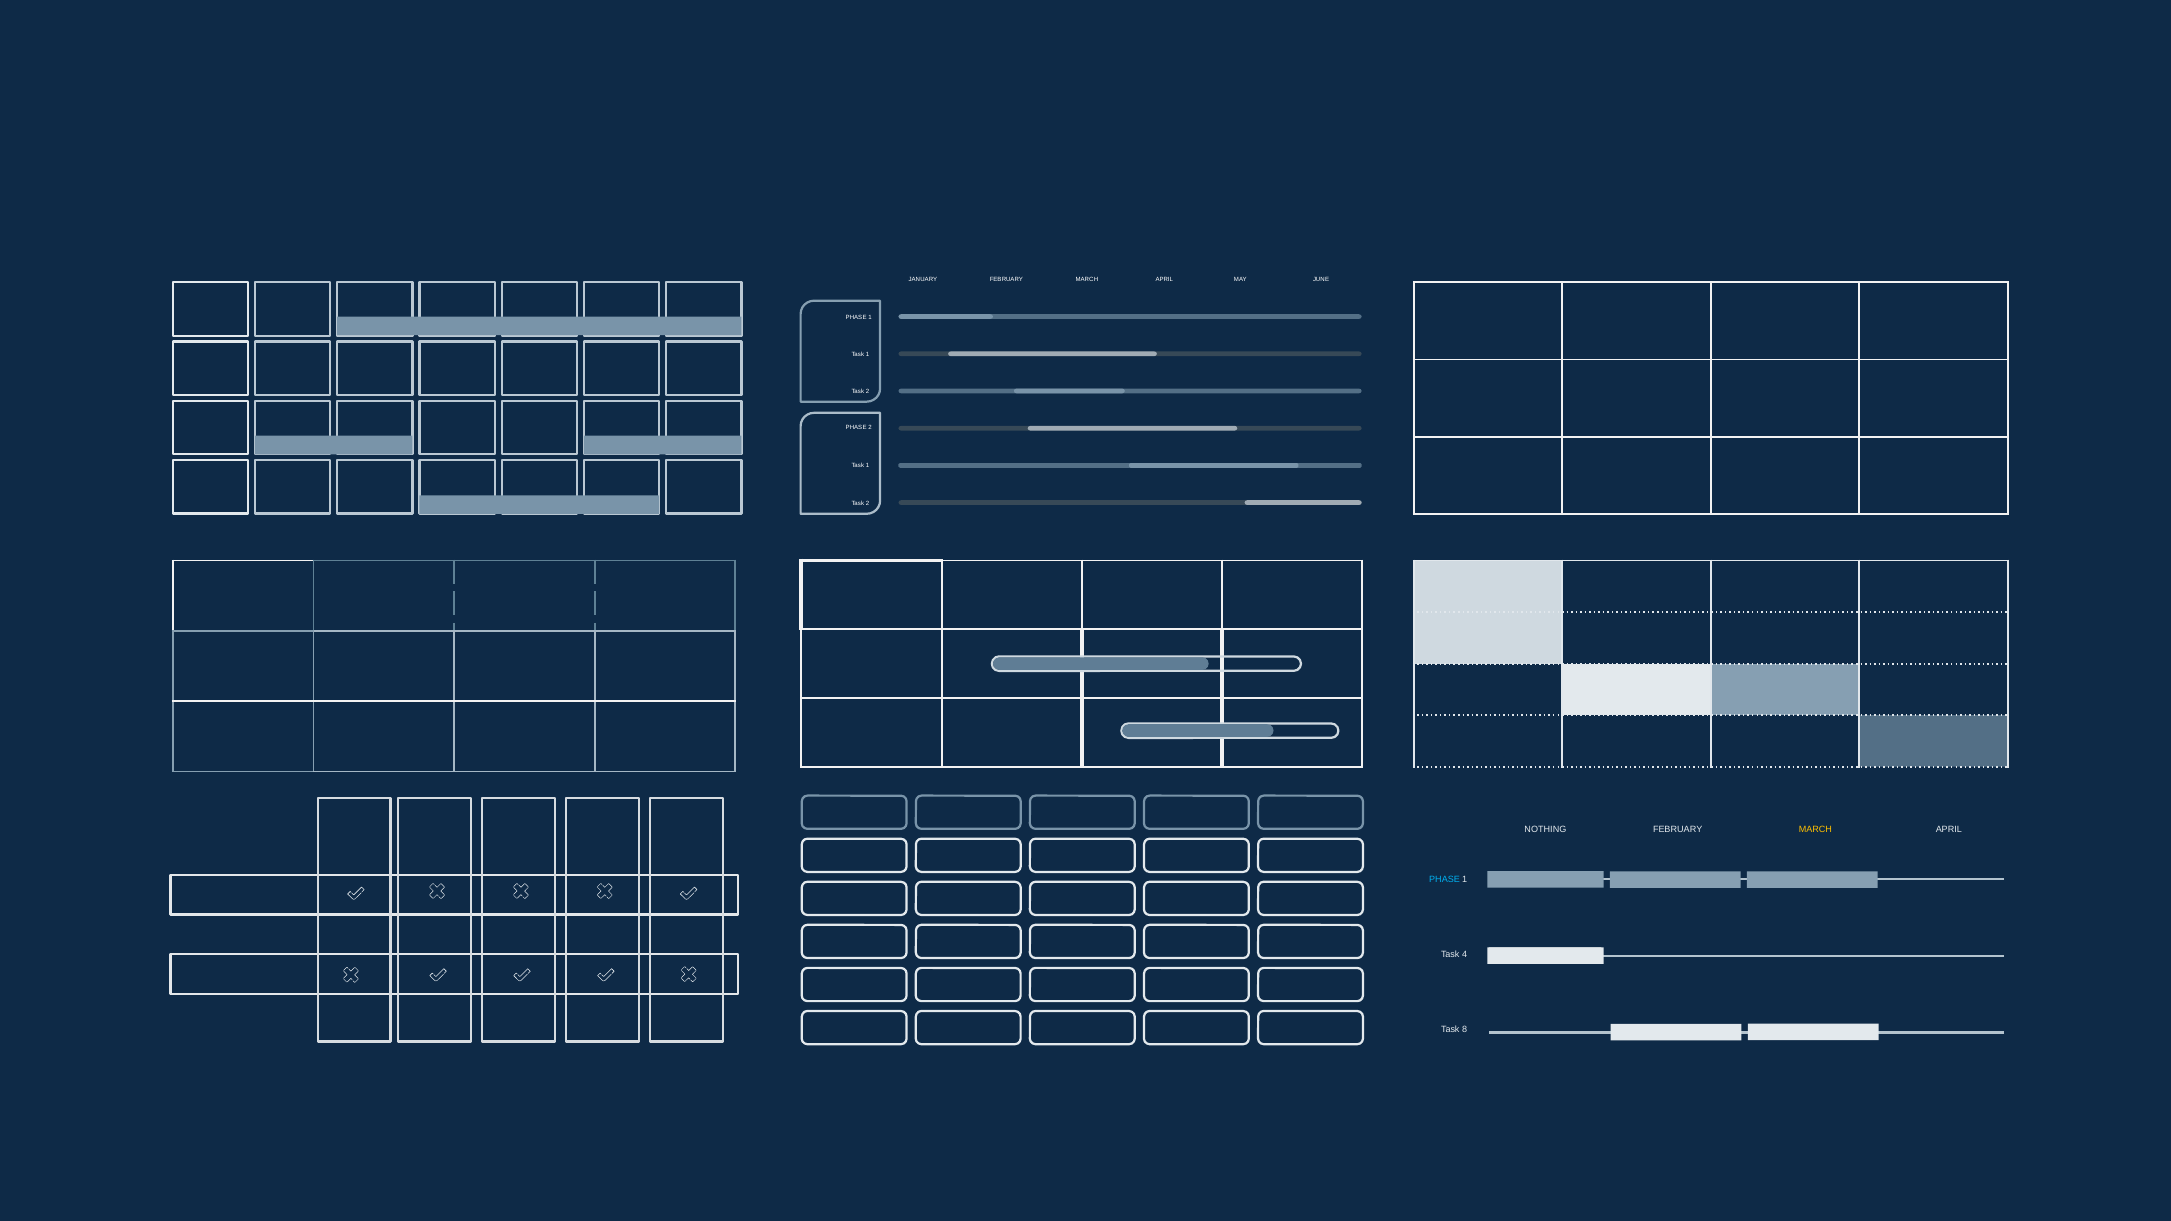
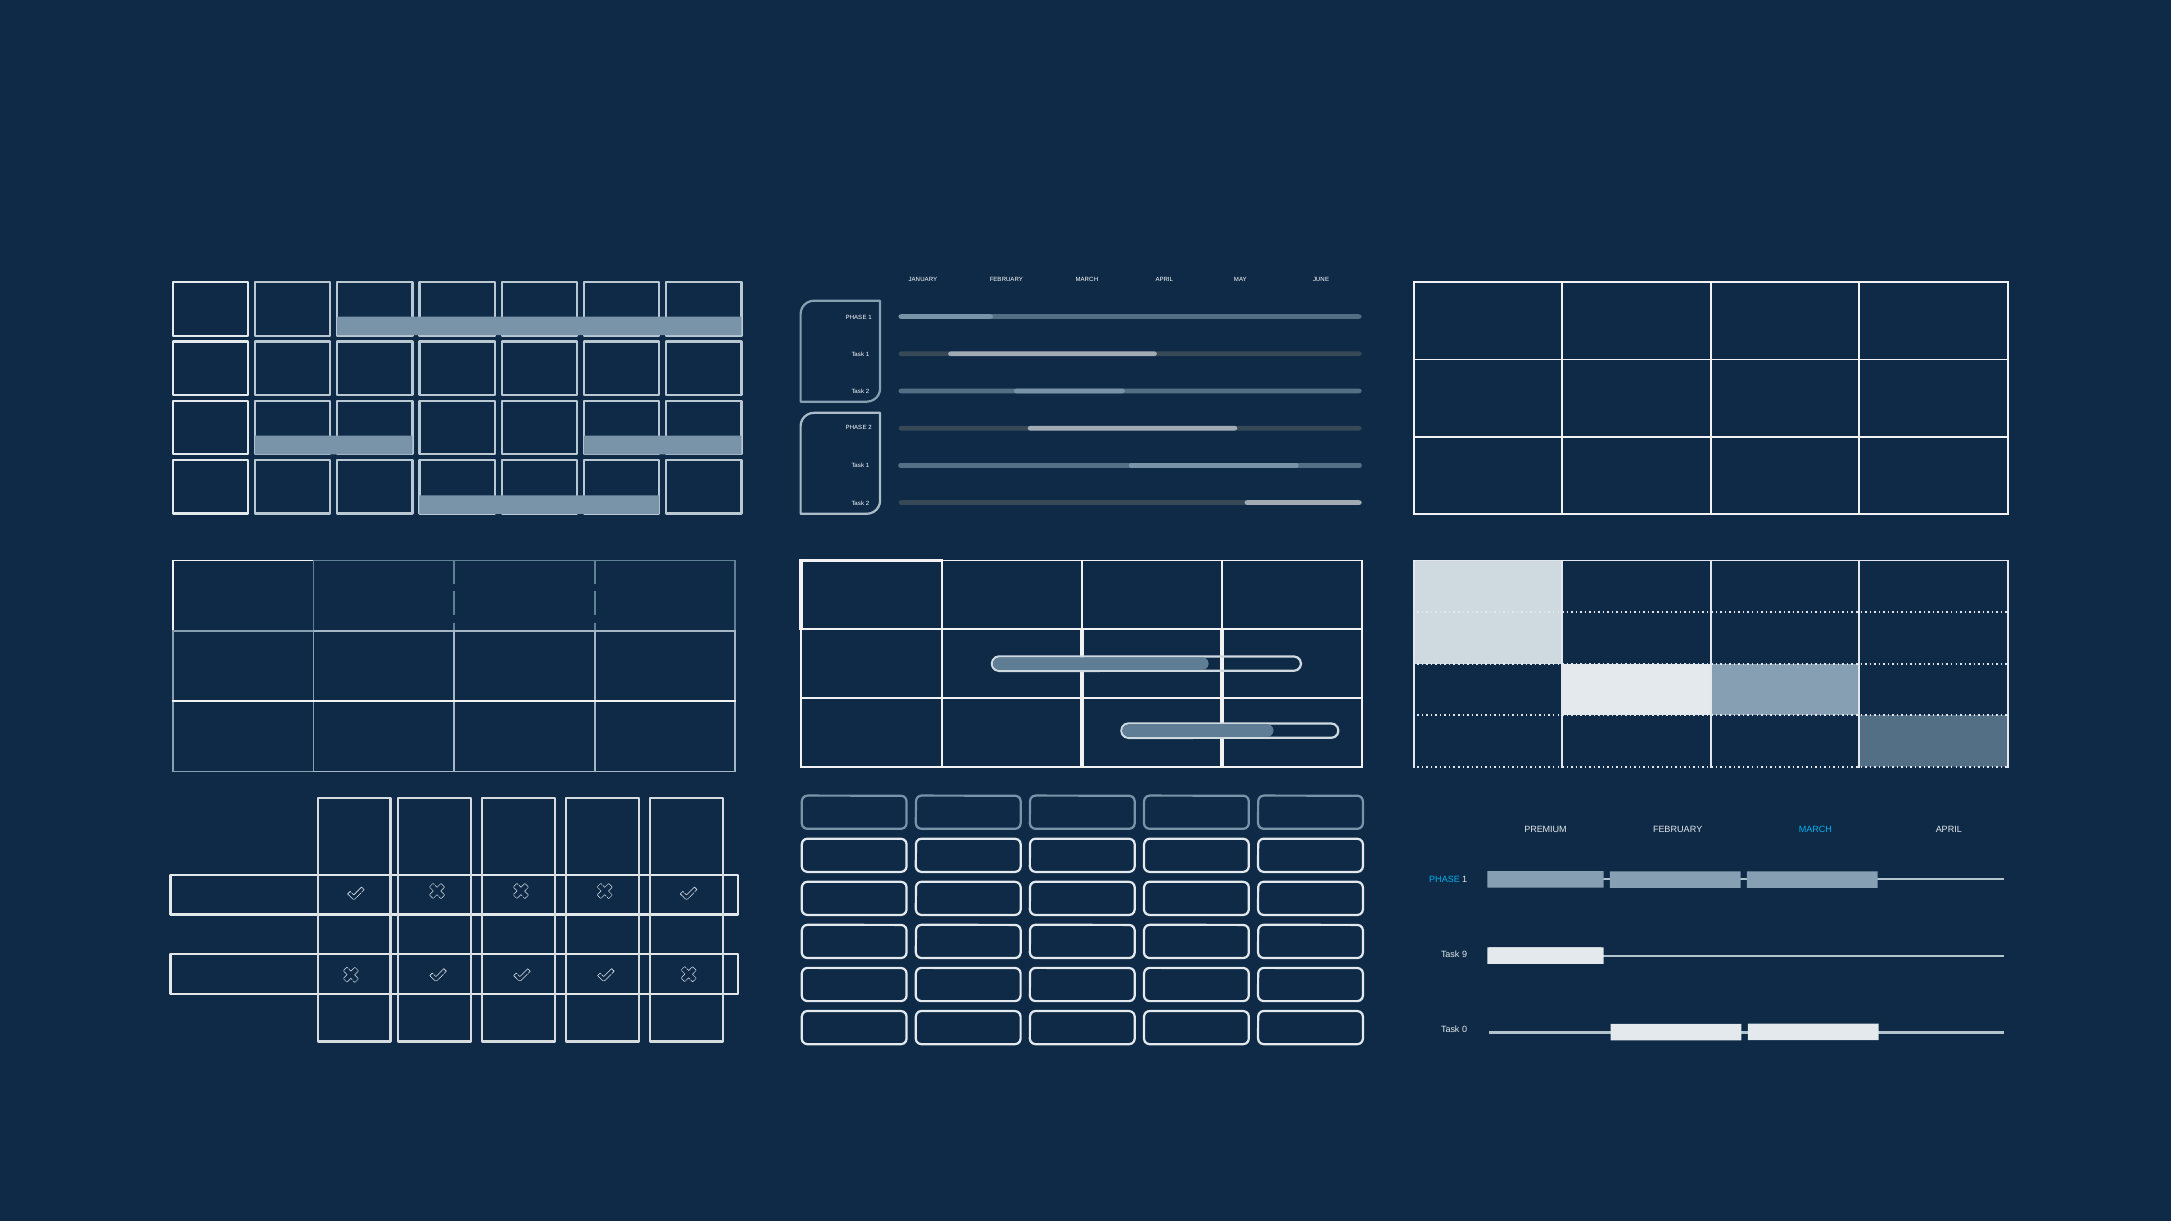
NOTHING: NOTHING -> PREMIUM (1545, 830)
MARCH colour: yellow -> light blue (1815, 830)
4: 4 -> 9 (1465, 955)
8: 8 -> 0 (1465, 1030)
